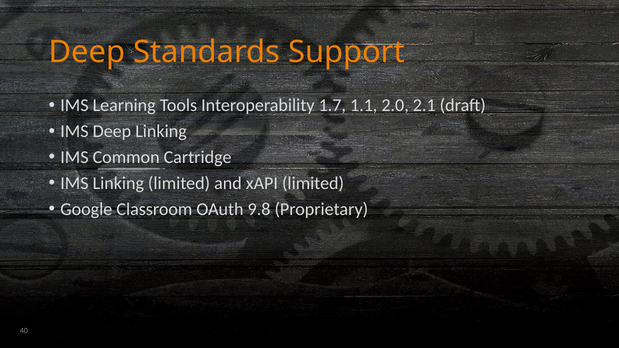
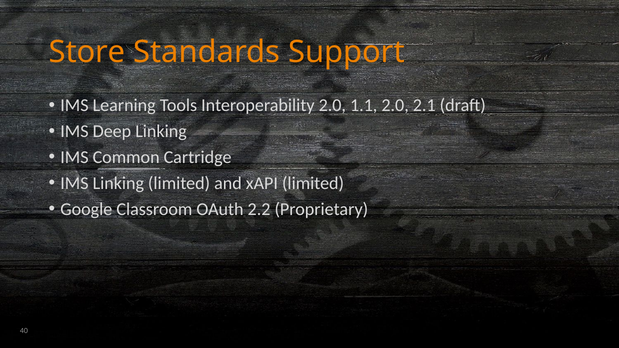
Deep: Deep -> Store (87, 52)
Interoperability 1.7: 1.7 -> 2.0 (332, 105)
9.8: 9.8 -> 2.2 (259, 209)
